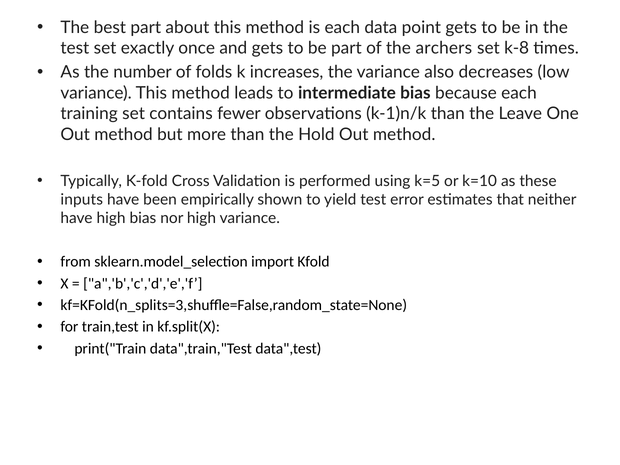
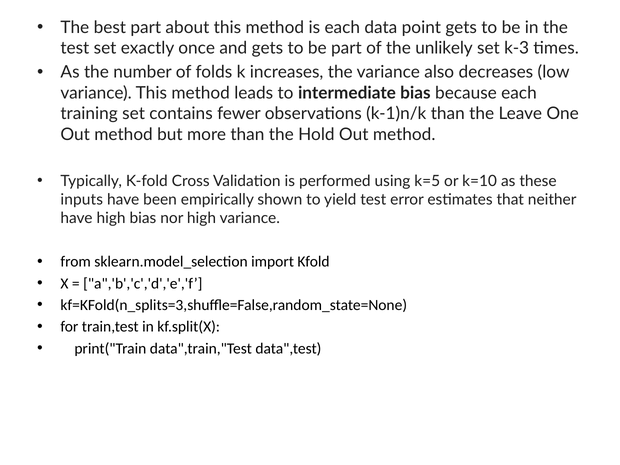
archers: archers -> unlikely (444, 48)
k-8: k-8 -> k-3 (517, 48)
